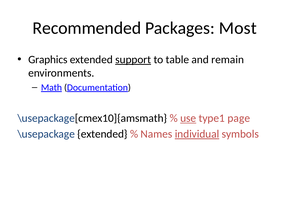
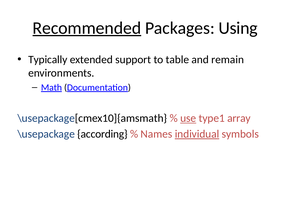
Recommended underline: none -> present (87, 28)
Most: Most -> Using (238, 28)
Graphics: Graphics -> Typically (48, 60)
support underline: present -> none (133, 60)
page: page -> array (239, 119)
\usepackage extended: extended -> according (102, 134)
